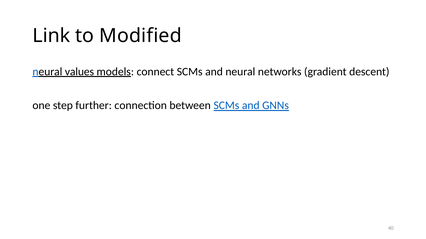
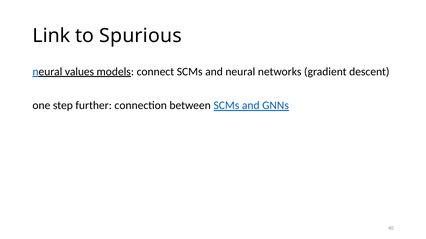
Modified: Modified -> Spurious (140, 36)
